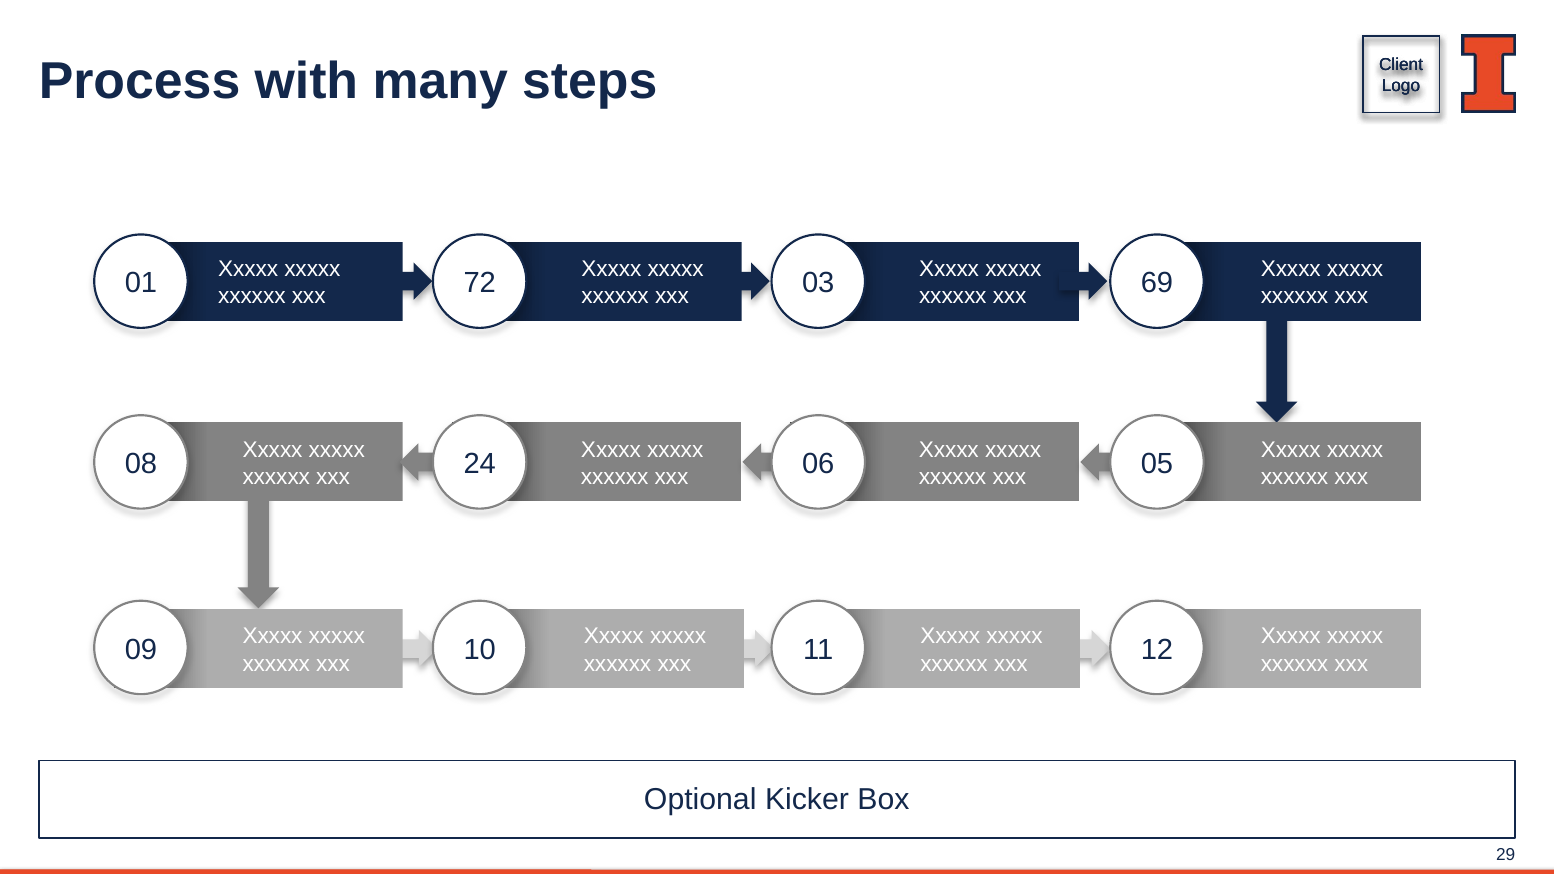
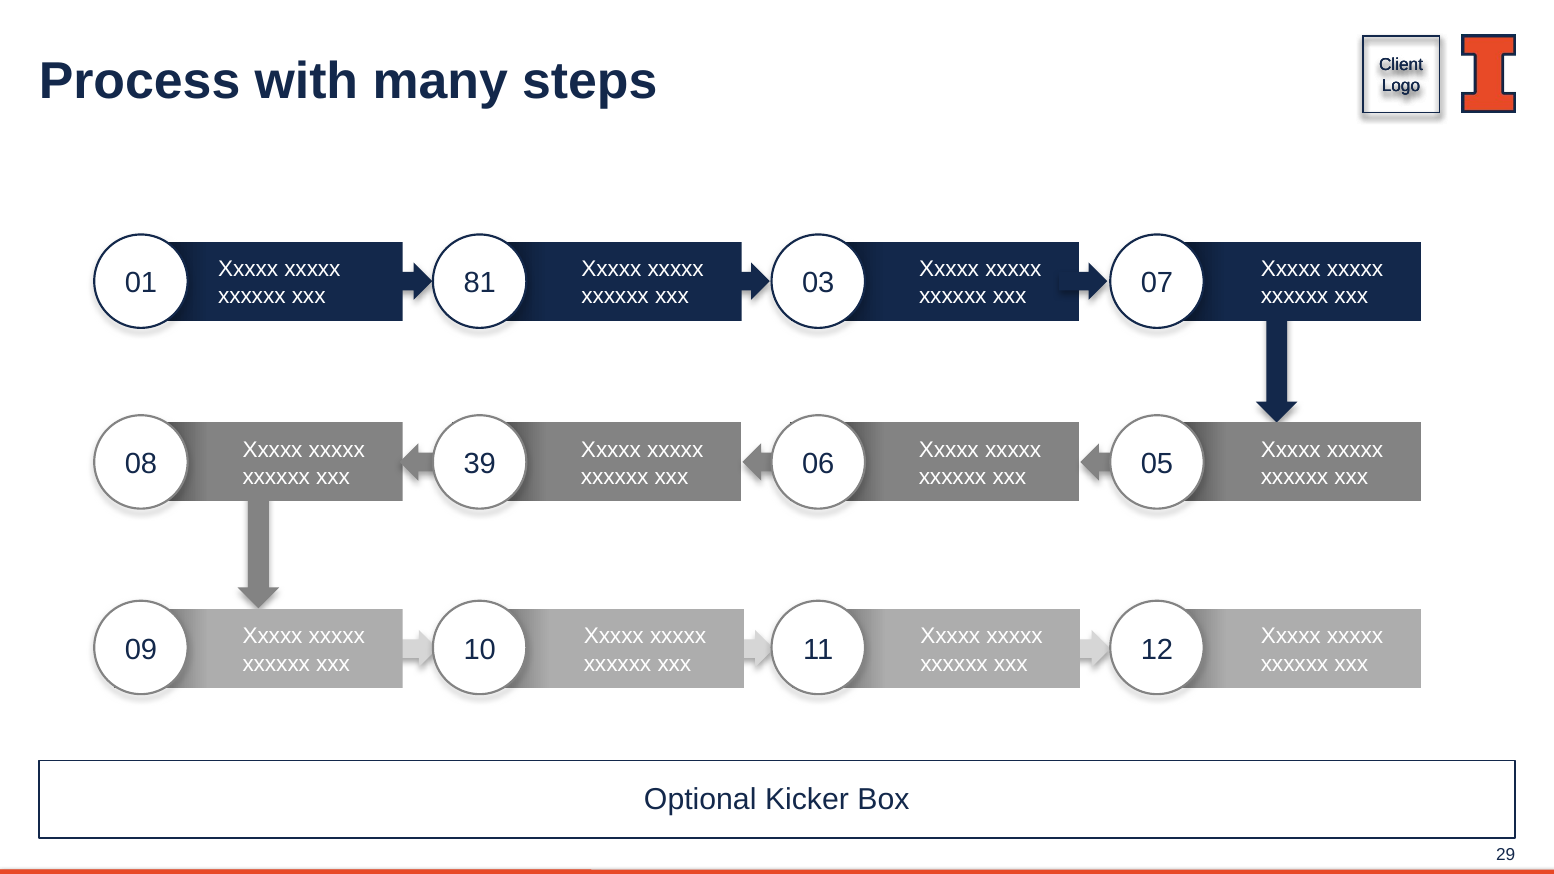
72: 72 -> 81 (480, 283)
69: 69 -> 07 (1157, 283)
24: 24 -> 39 (480, 464)
